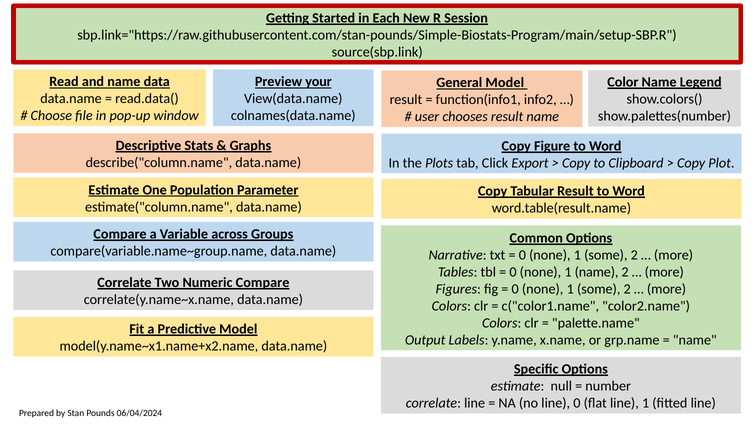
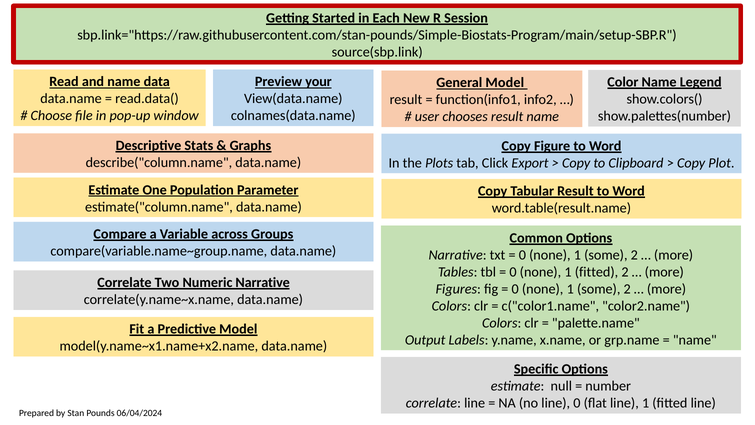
none 1 name: name -> fitted (596, 272)
Numeric Compare: Compare -> Narrative (263, 282)
